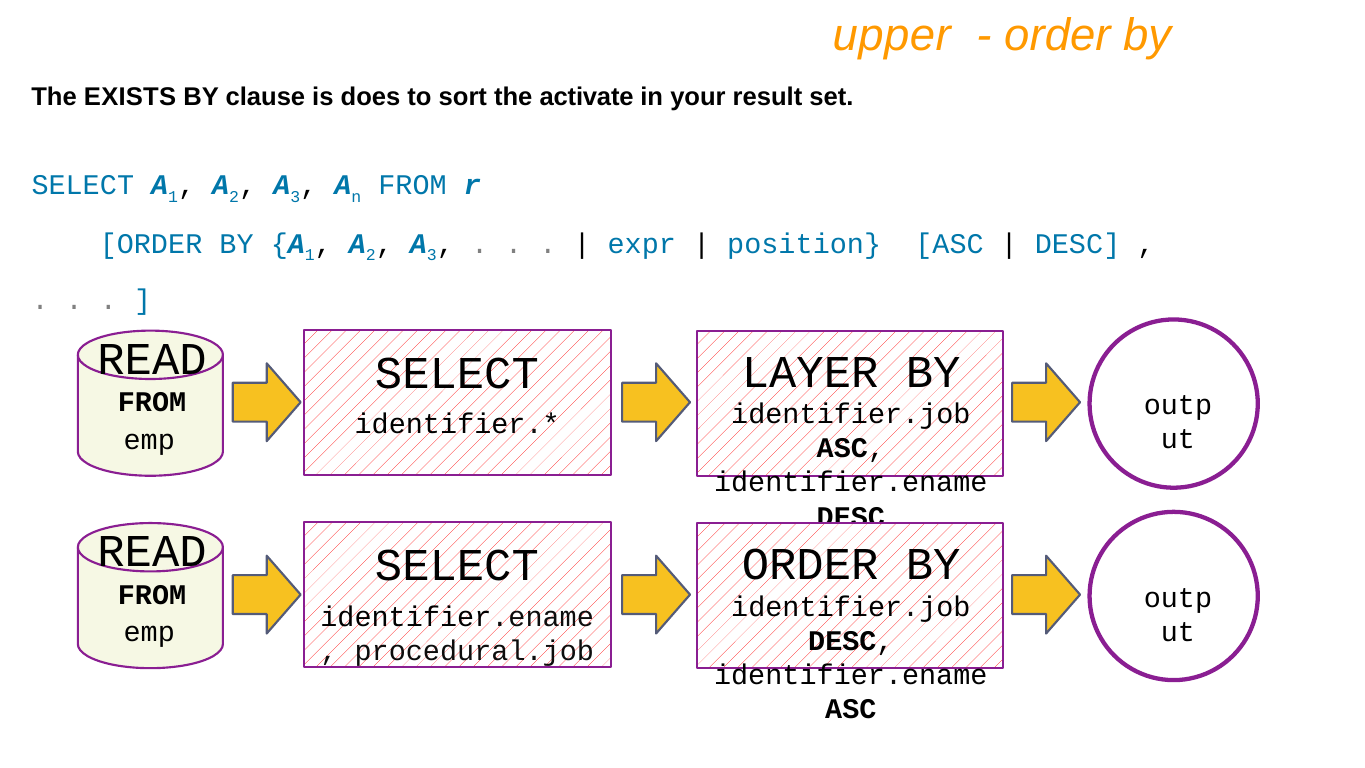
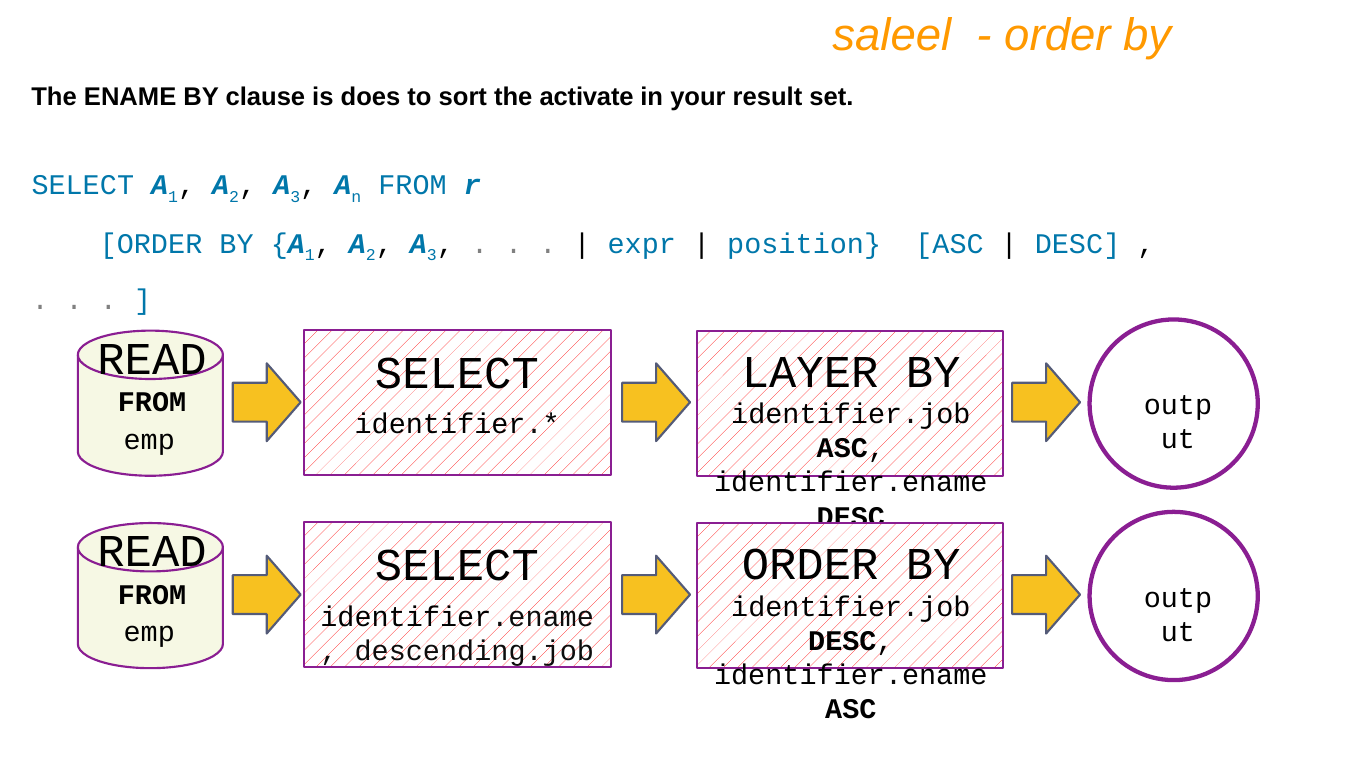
upper: upper -> saleel (892, 36)
EXISTS: EXISTS -> ENAME (130, 97)
procedural.job: procedural.job -> descending.job (474, 651)
